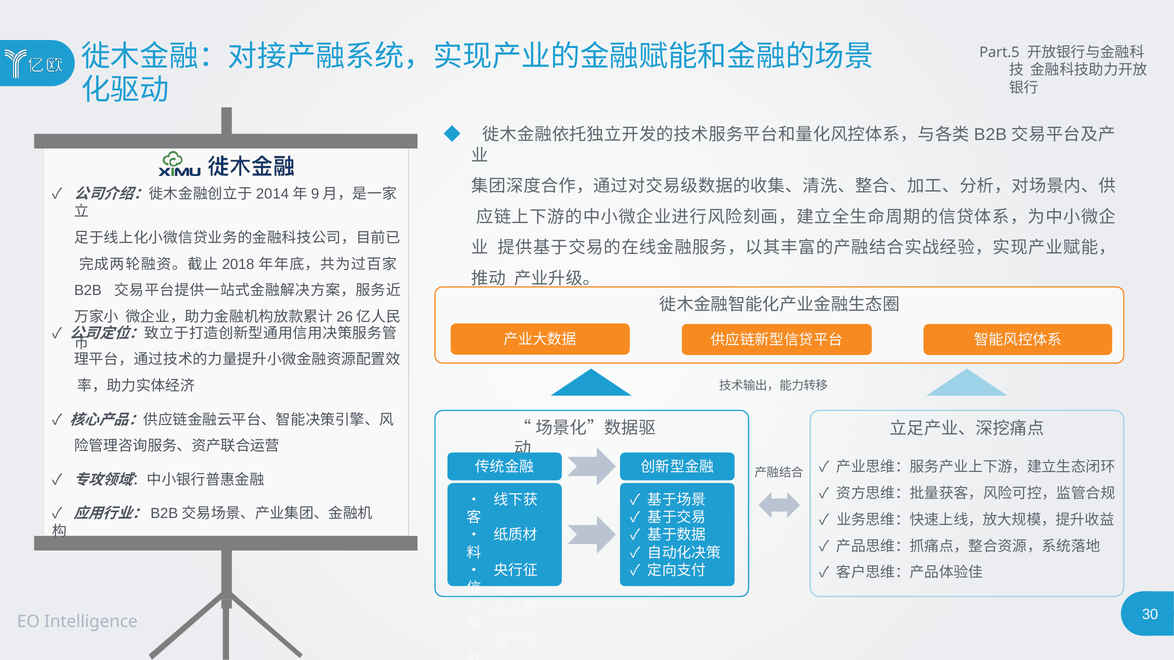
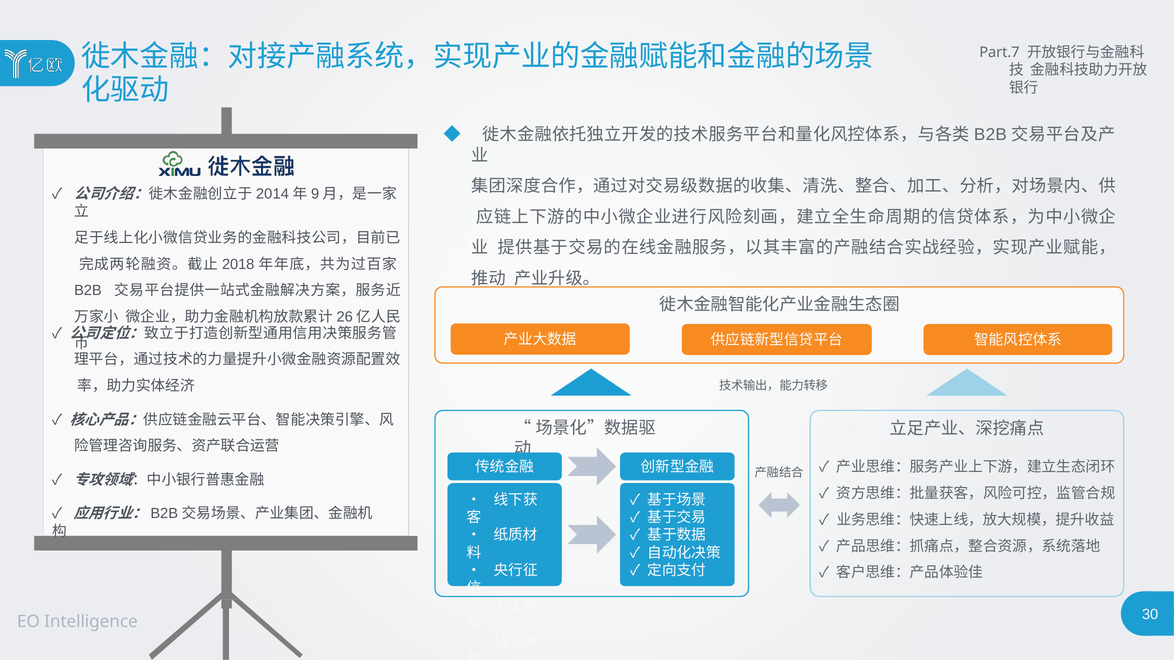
Part.5: Part.5 -> Part.7 (999, 52)
